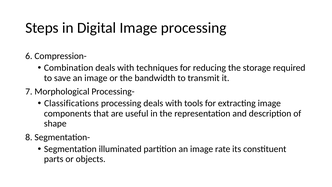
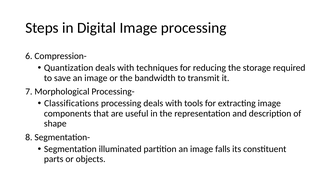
Combination: Combination -> Quantization (69, 68)
rate: rate -> falls (223, 149)
